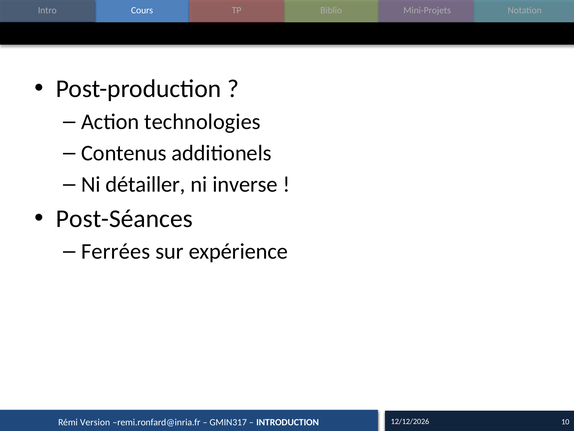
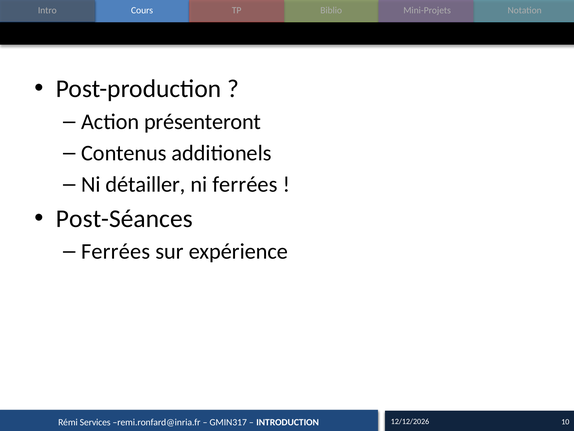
technologies: technologies -> présenteront (203, 122)
ni inverse: inverse -> ferrées (245, 184)
Version: Version -> Services (95, 422)
